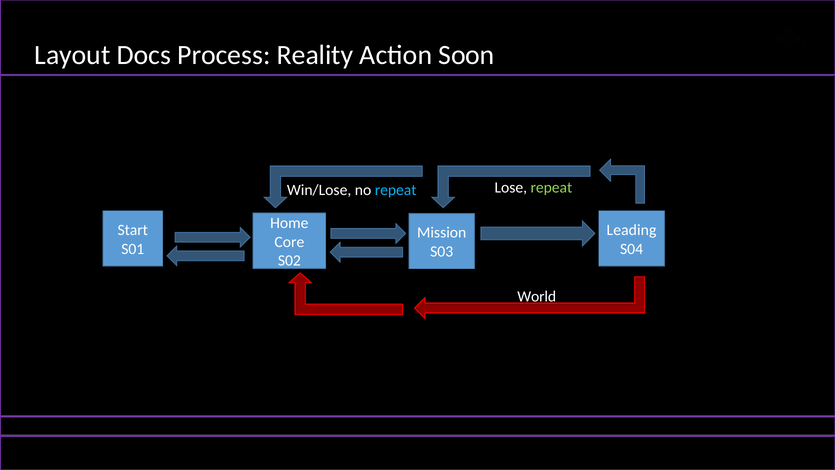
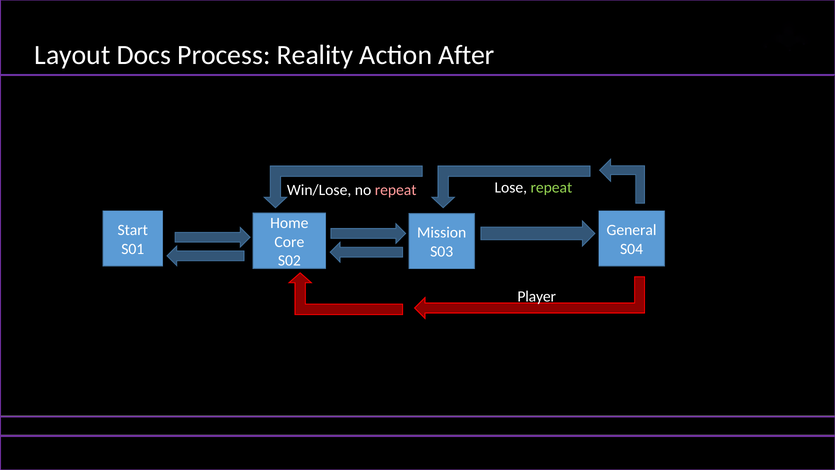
Soon: Soon -> After (466, 55)
repeat colour: light blue -> pink (396, 190)
Leading: Leading -> General (632, 230)
World: World -> Player (537, 296)
